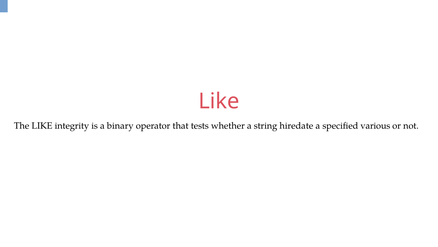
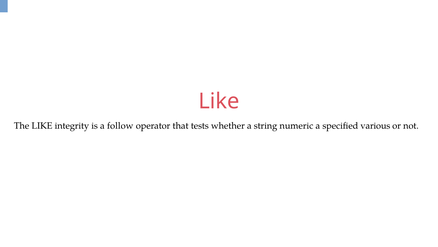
binary: binary -> follow (120, 125)
hiredate: hiredate -> numeric (296, 125)
